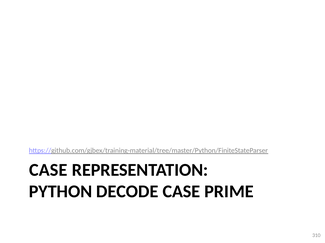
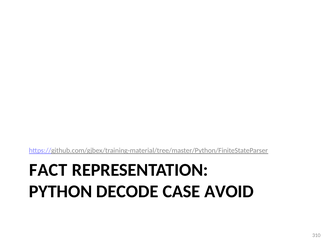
CASE: CASE -> FACT (48, 170)
PRIME: PRIME -> AVOID (229, 192)
